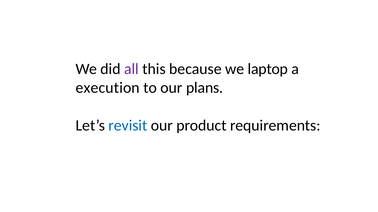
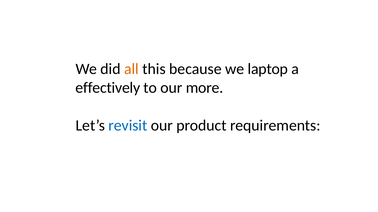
all colour: purple -> orange (131, 69)
execution: execution -> effectively (108, 88)
plans: plans -> more (205, 88)
